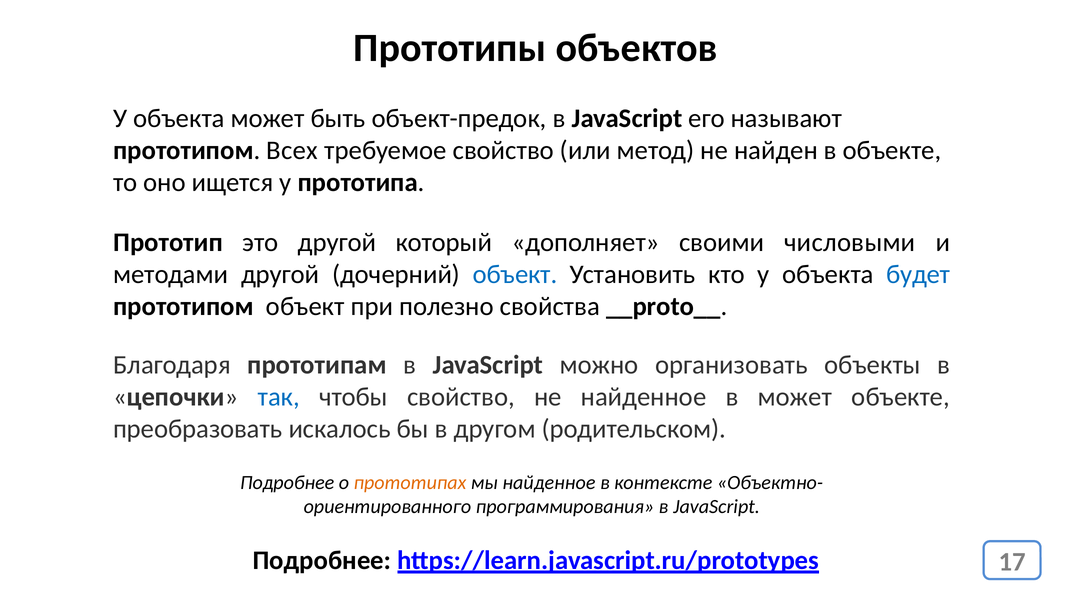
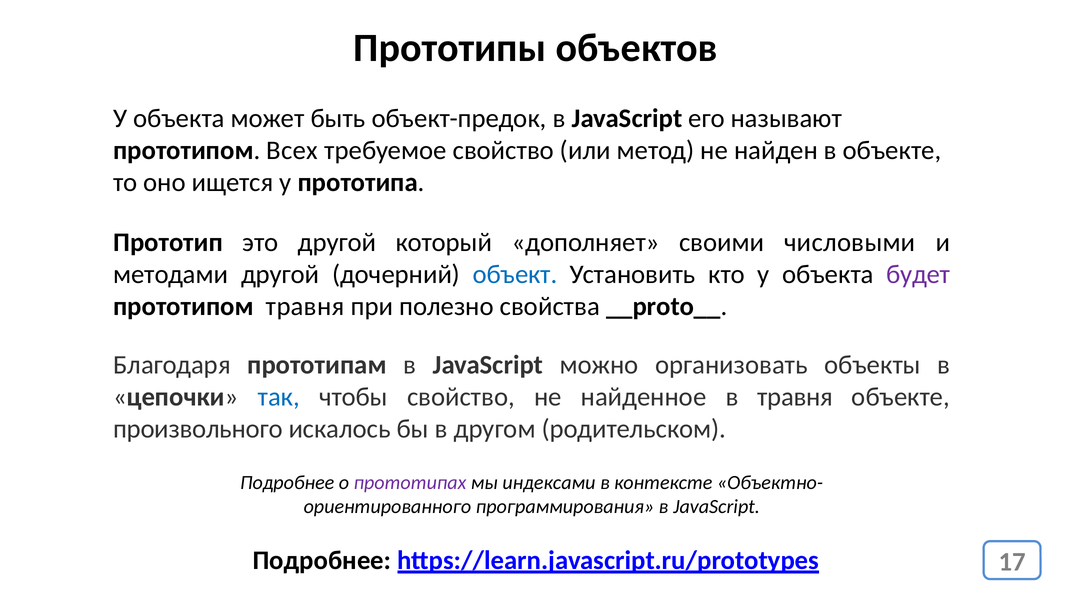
будет colour: blue -> purple (918, 274)
прототипом объект: объект -> травня (305, 306)
в может: может -> травня (795, 397)
преобразовать: преобразовать -> произвольного (198, 429)
прототипах colour: orange -> purple (410, 482)
мы найденное: найденное -> индексами (549, 482)
